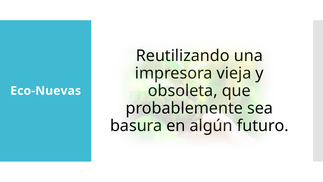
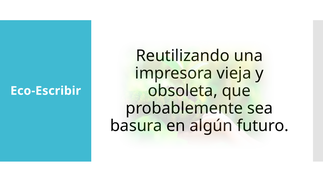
Eco-Nuevas: Eco-Nuevas -> Eco-Escribir (46, 91)
